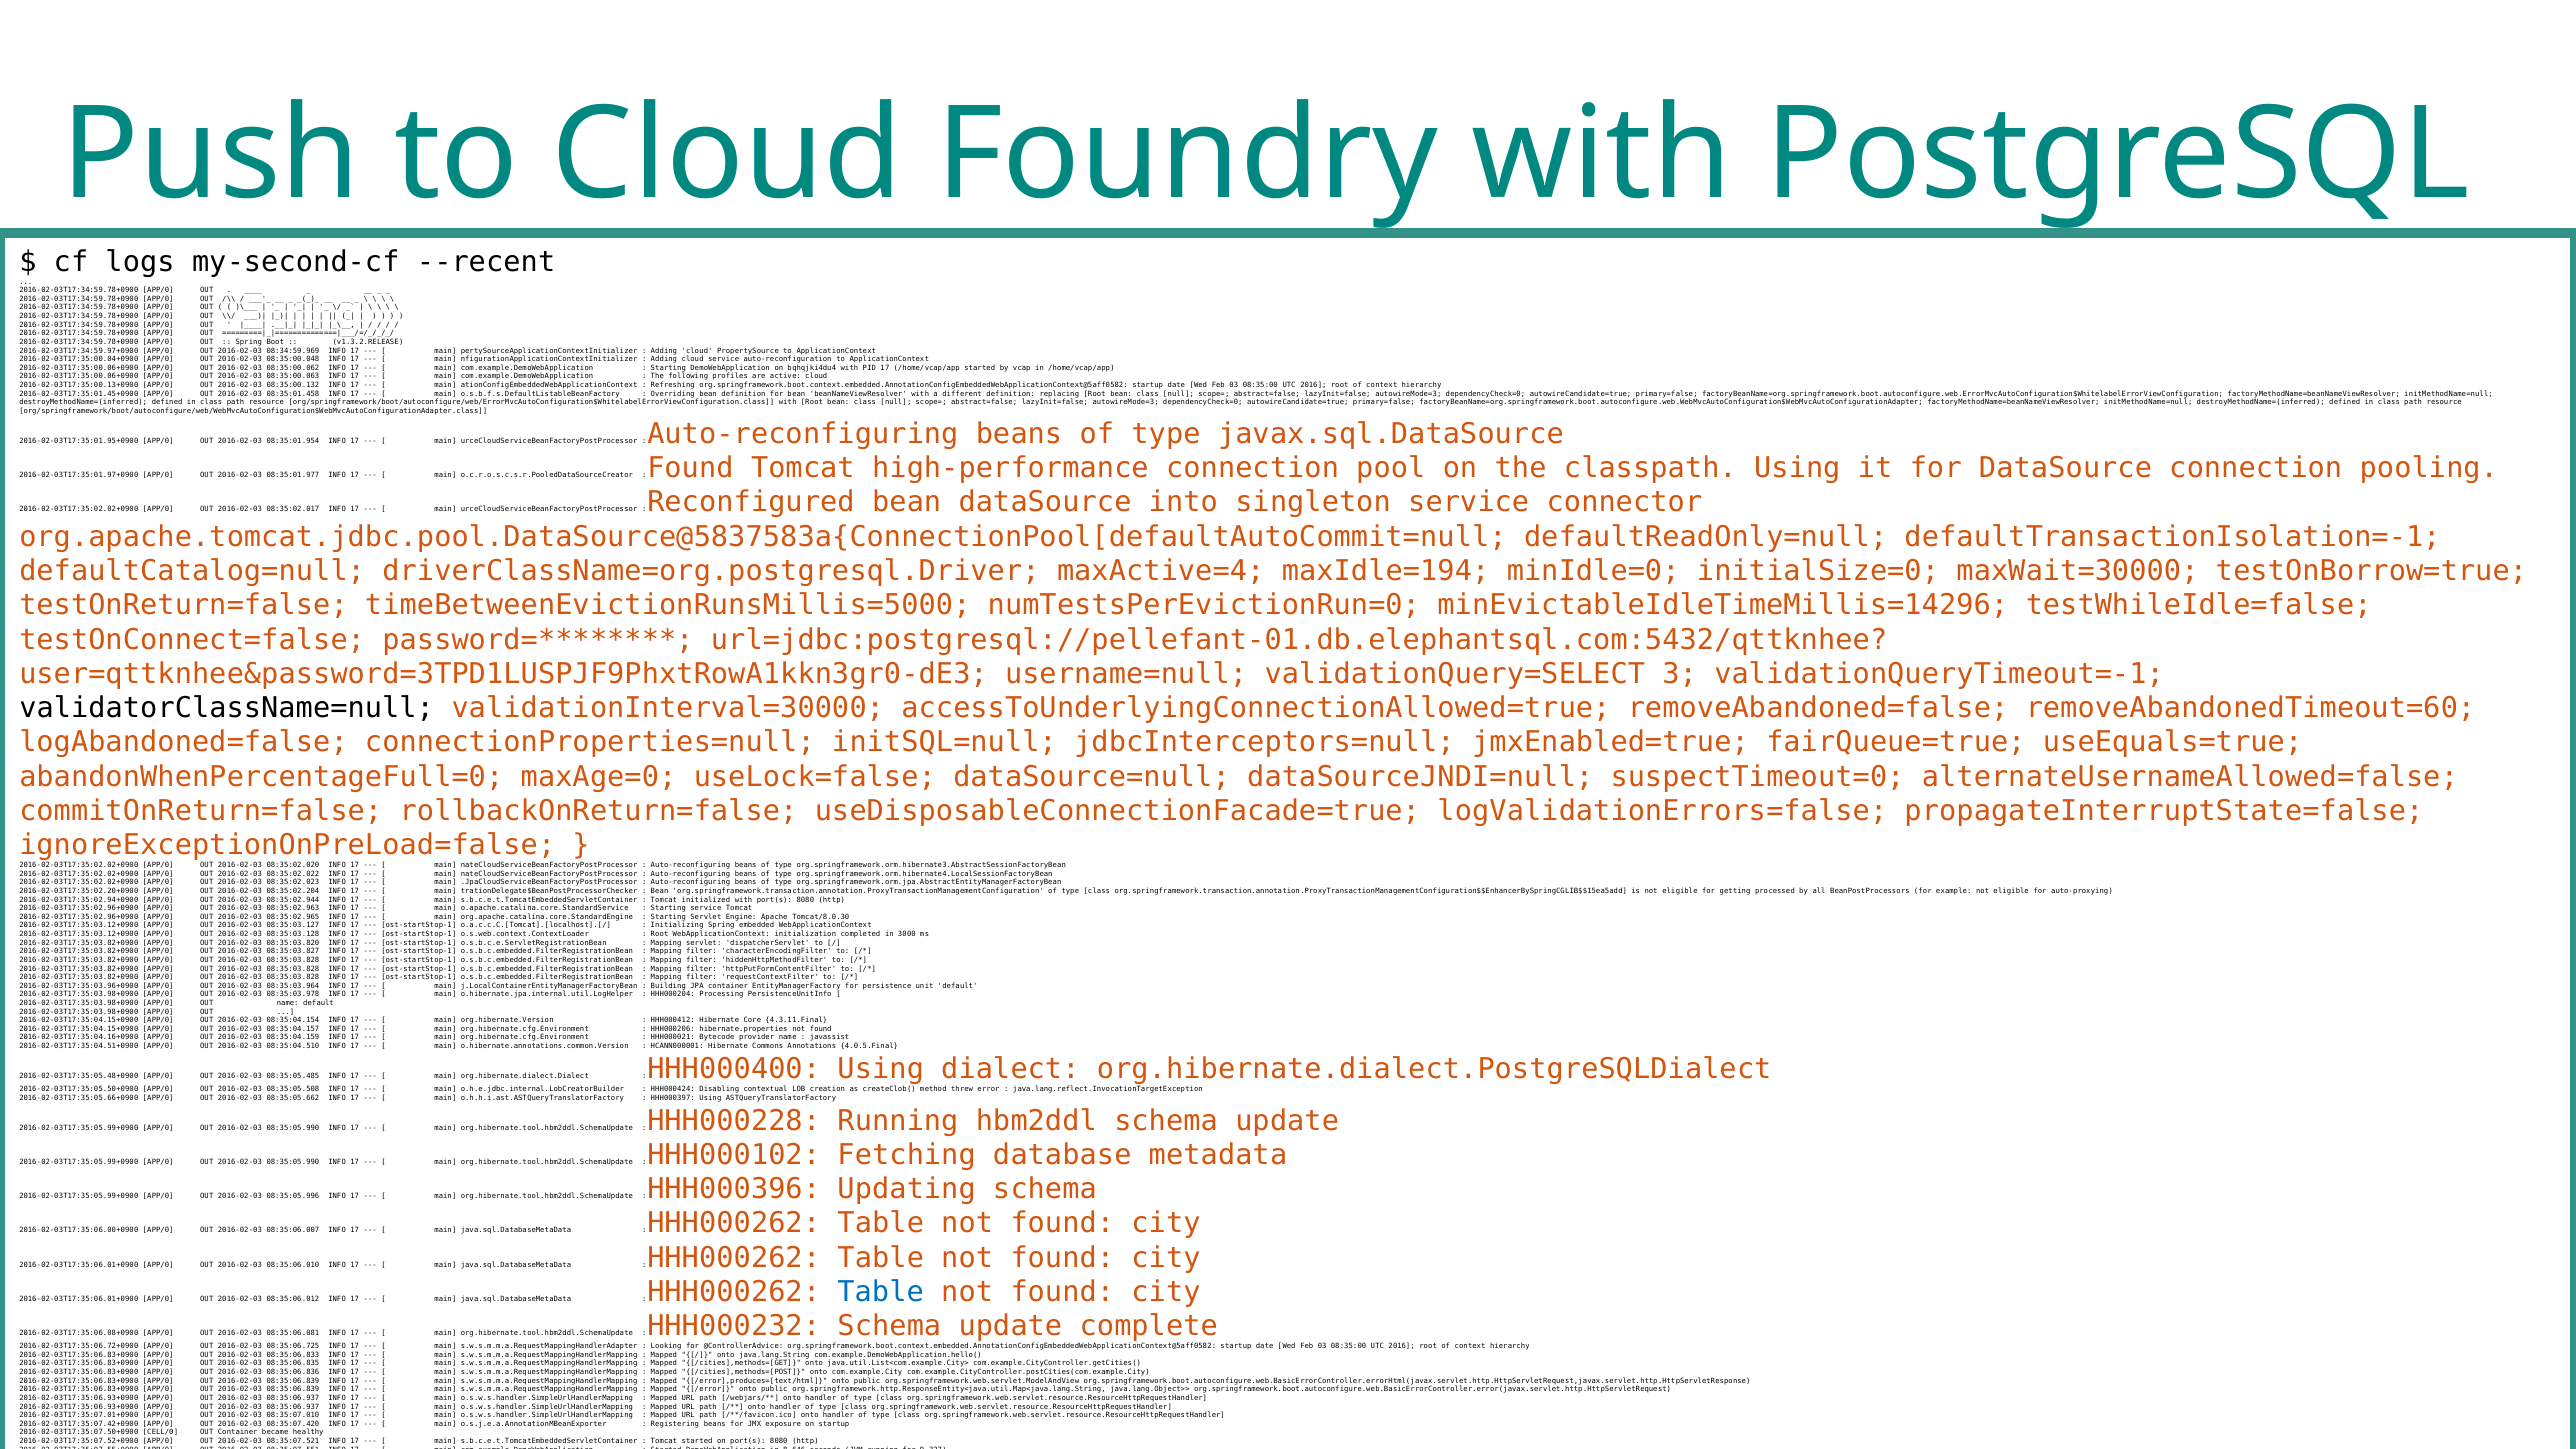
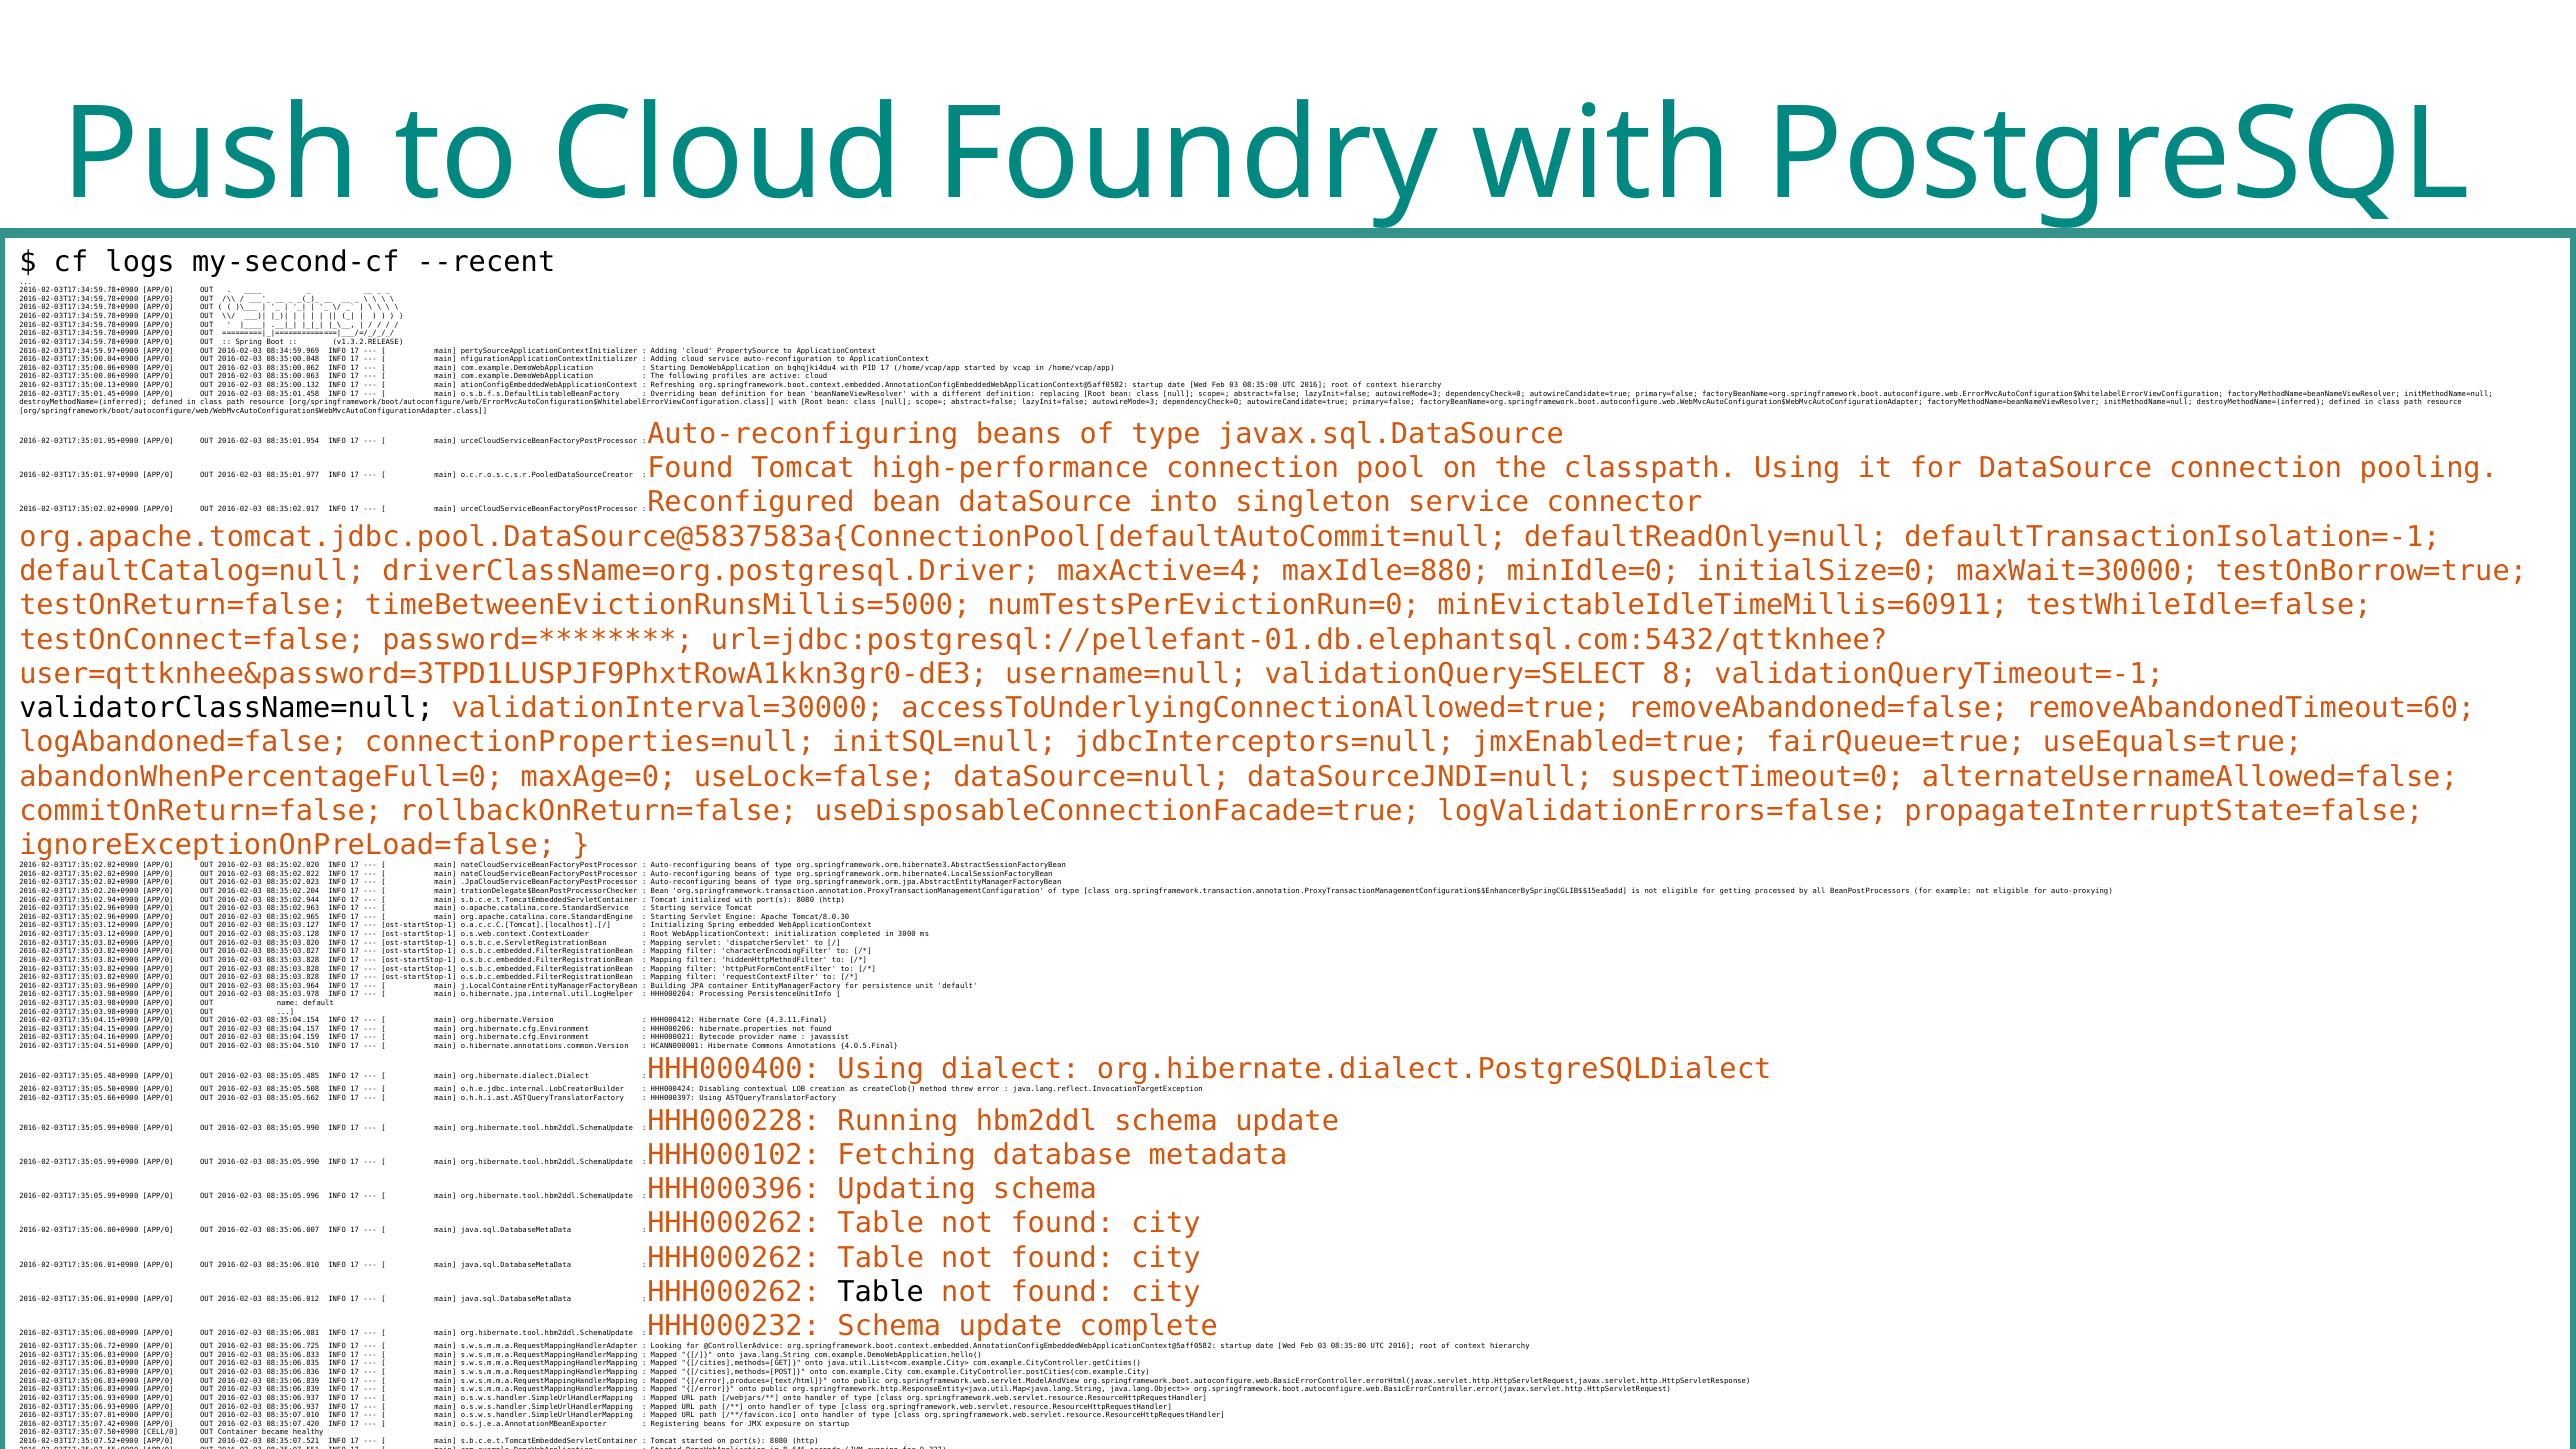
maxIdle=194: maxIdle=194 -> maxIdle=880 (1386, 571)
minEvictableIdleTimeMillis=14296: minEvictableIdleTimeMillis=14296 -> minEvictableIdleTimeMillis=60911 (1723, 605)
3: 3 -> 8 (1680, 674)
Table colour: blue -> black (881, 1292)
